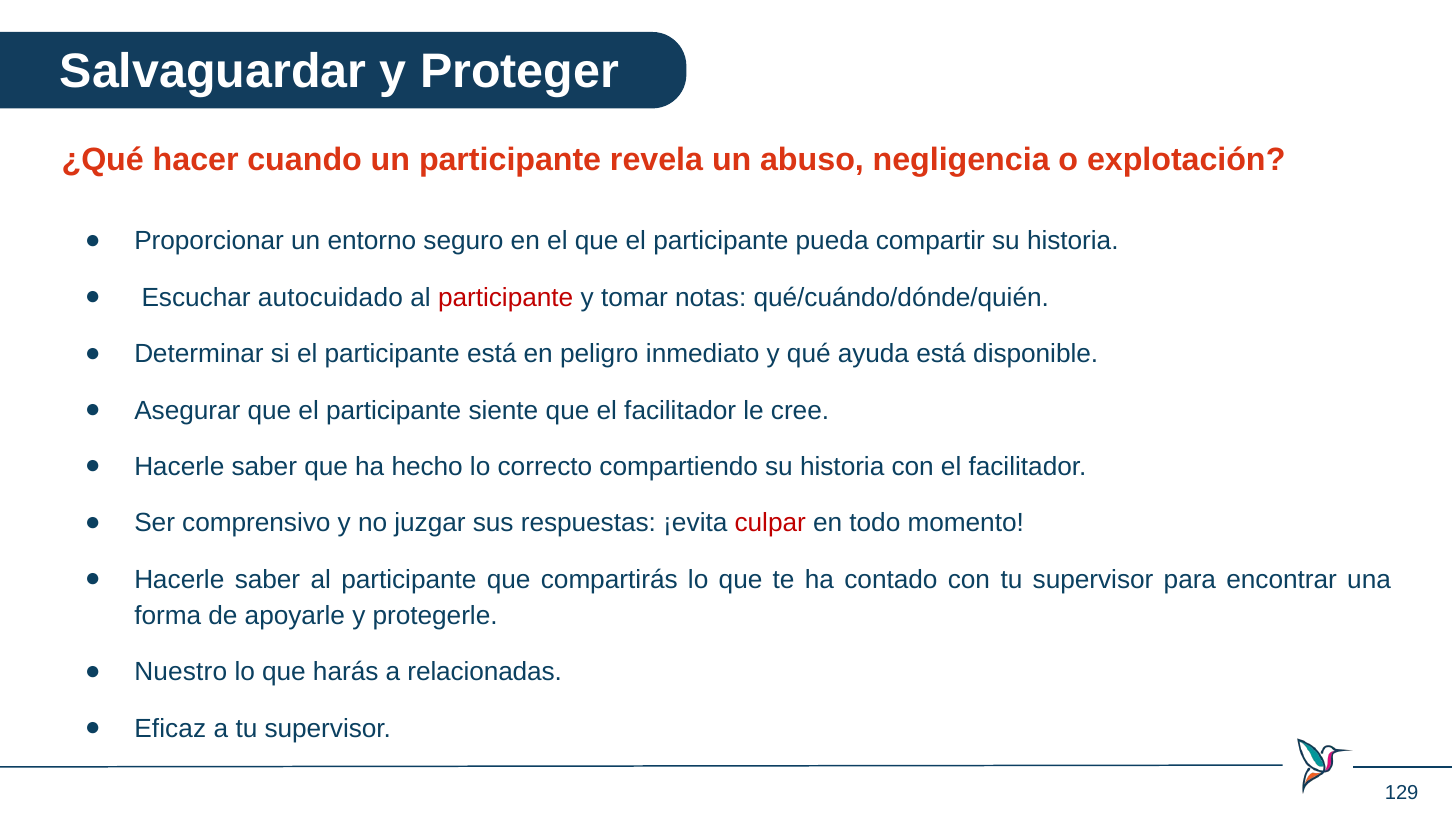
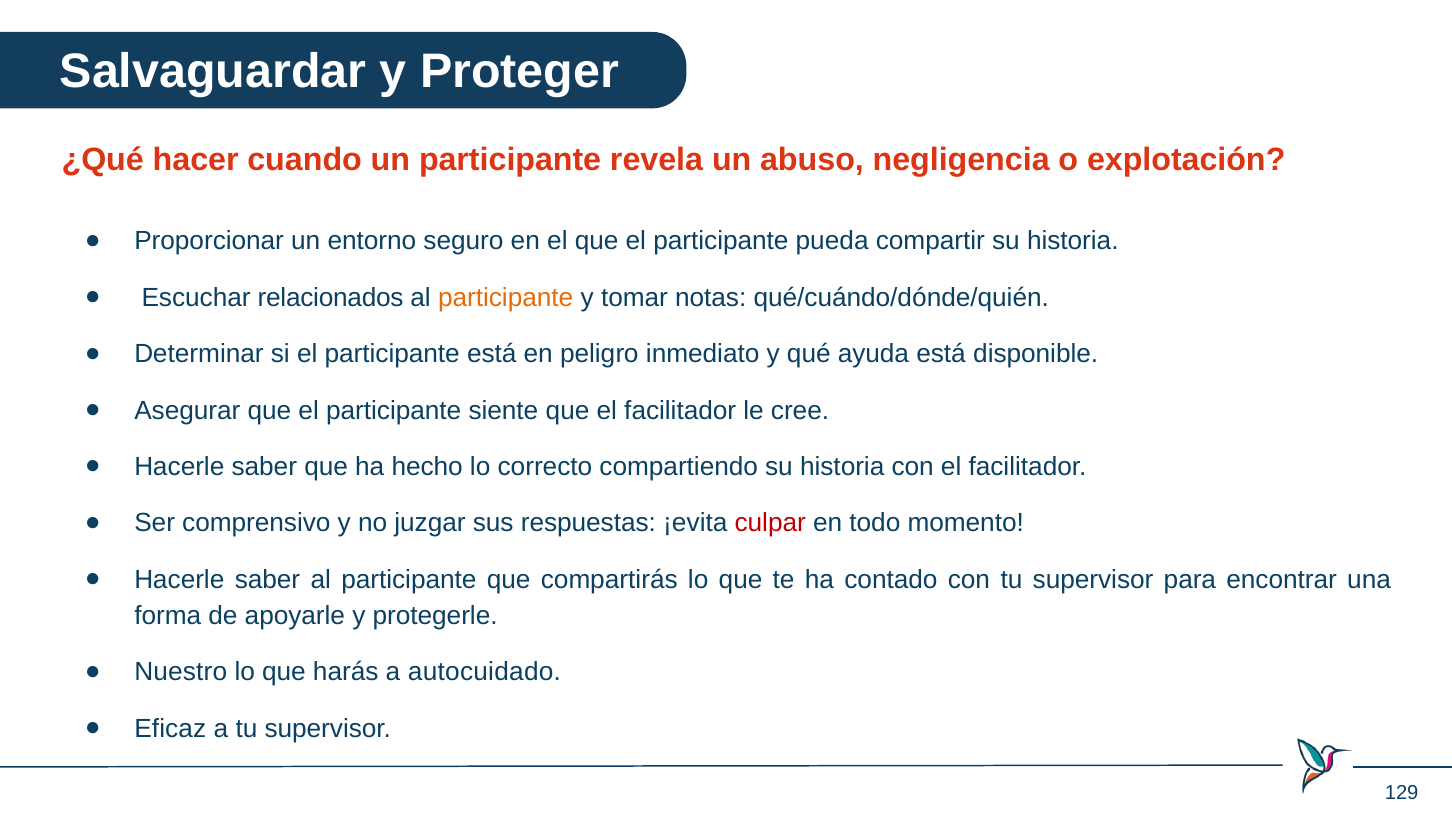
autocuidado: autocuidado -> relacionados (331, 298)
participante colour: red -> orange (506, 298)
relacionadas: relacionadas -> autocuidado (484, 672)
